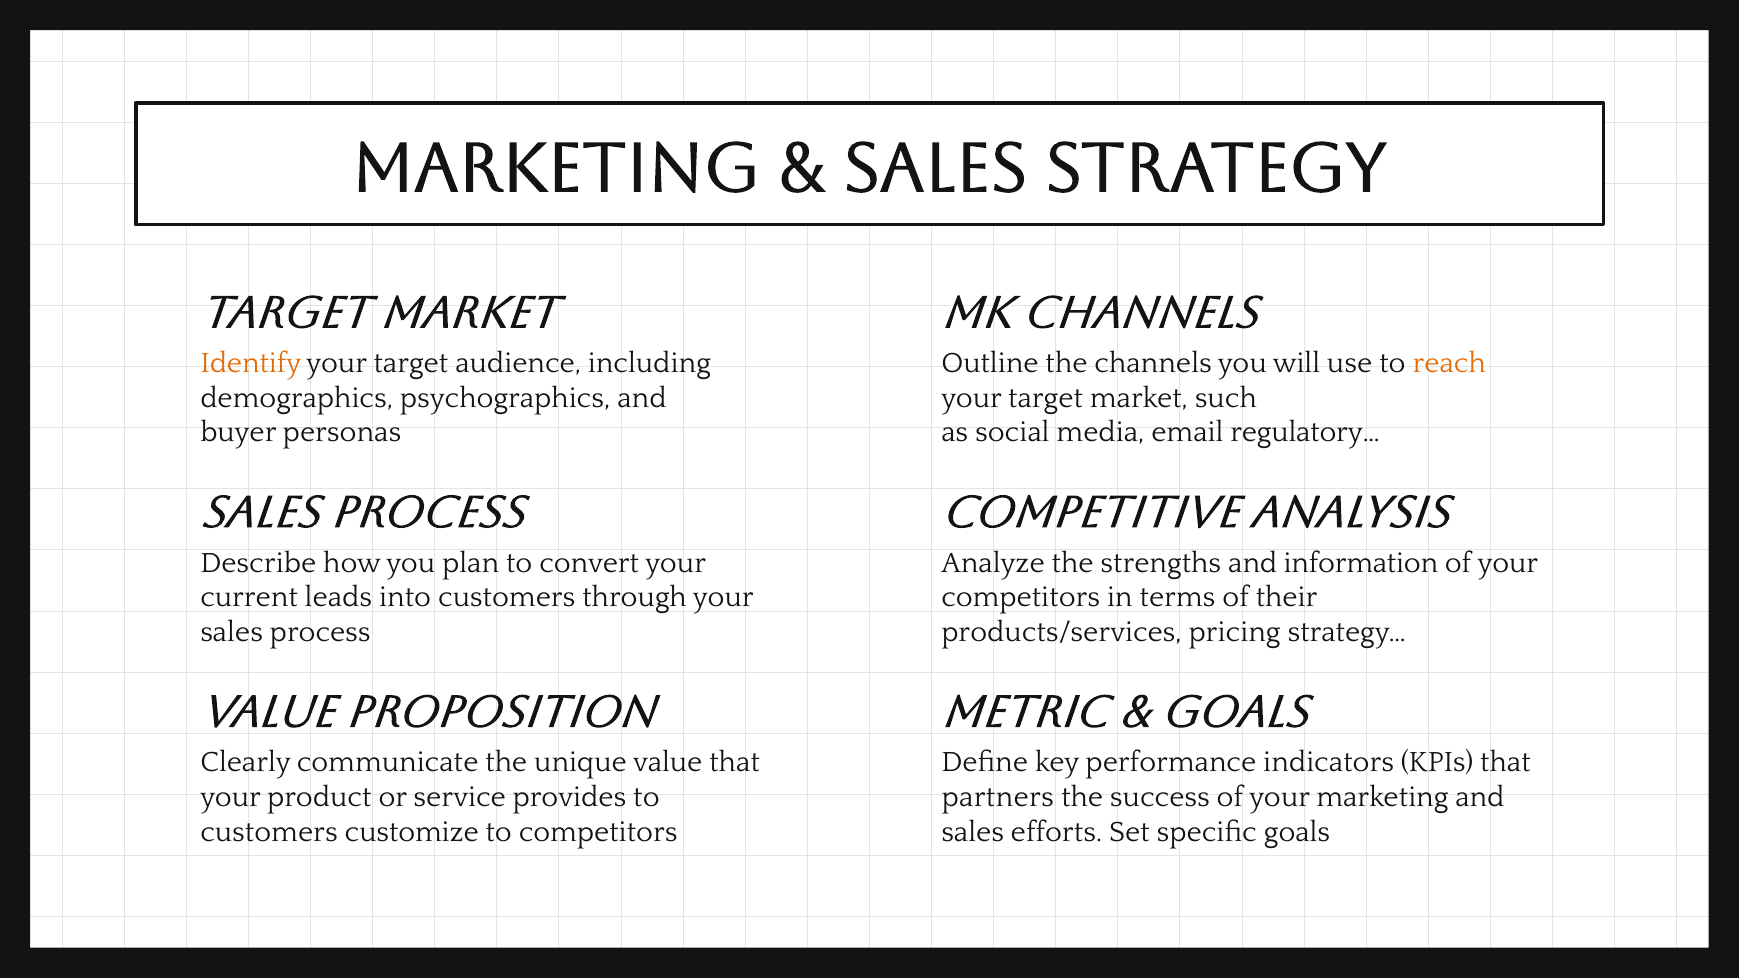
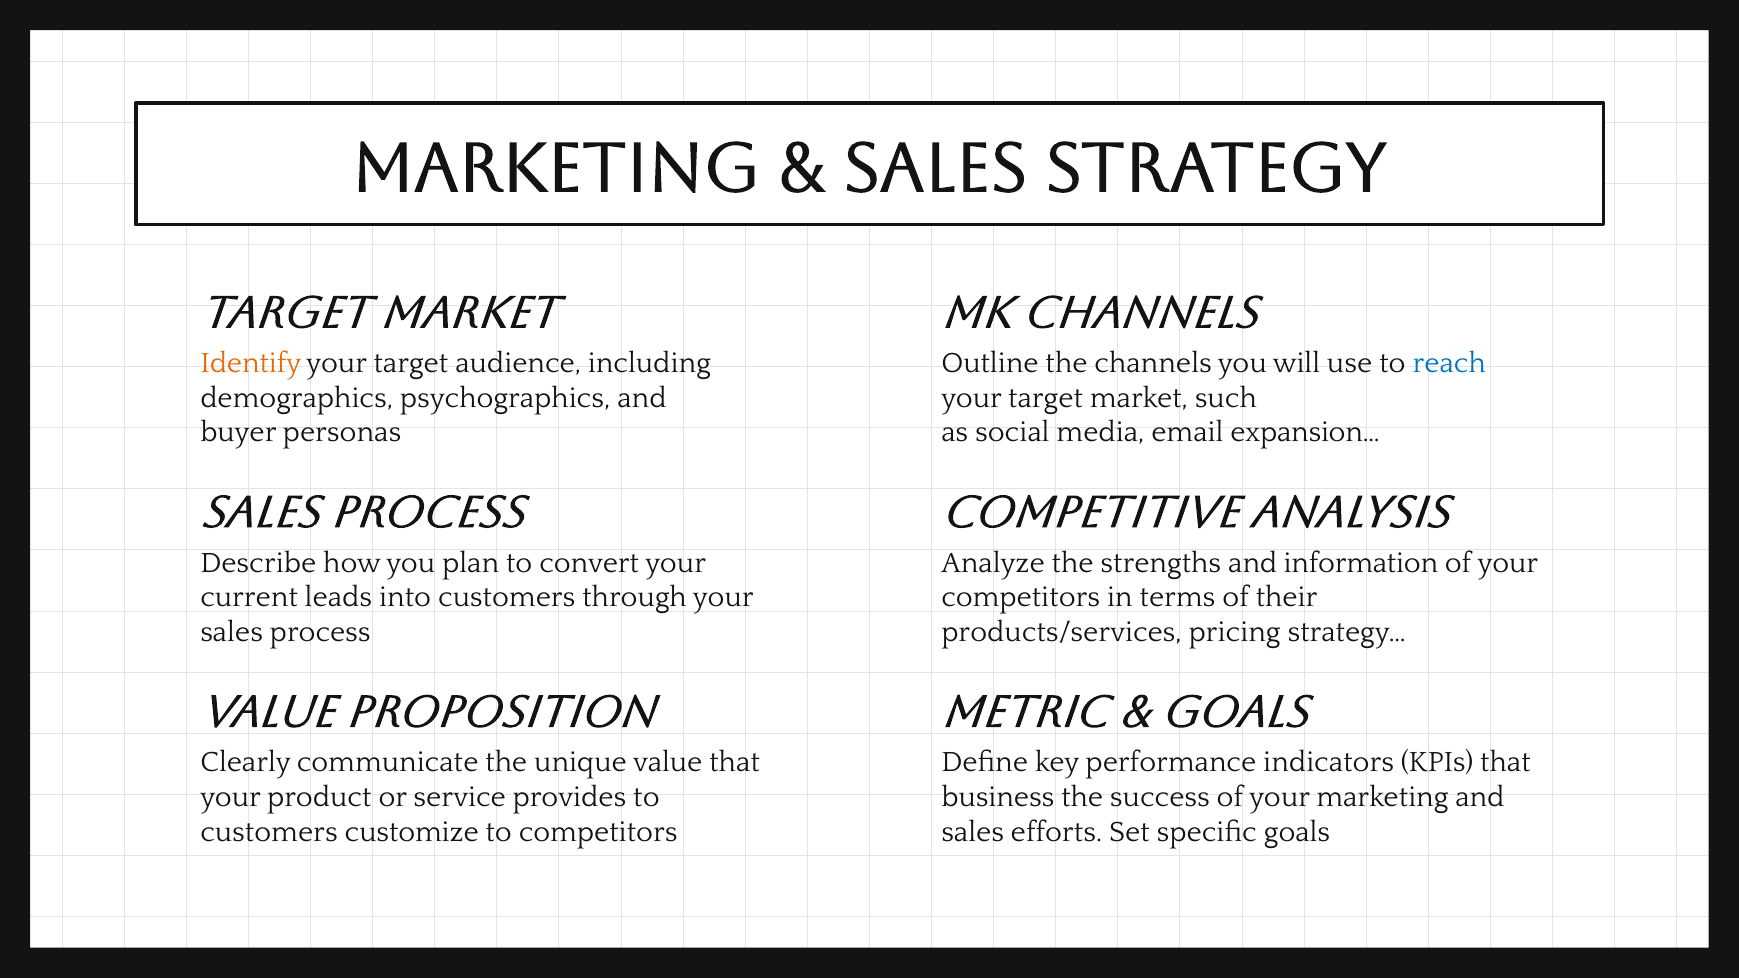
reach colour: orange -> blue (1449, 363)
regulatory…: regulatory… -> expansion… (1305, 432)
partners: partners -> business (998, 797)
